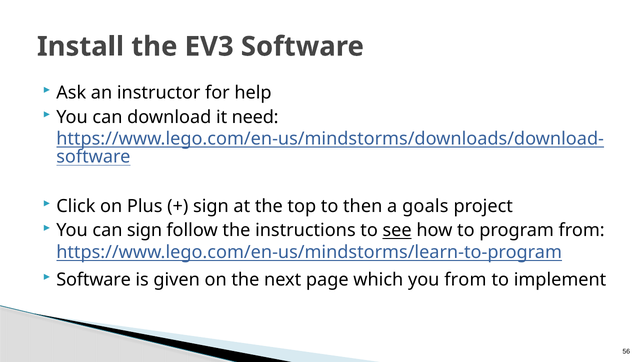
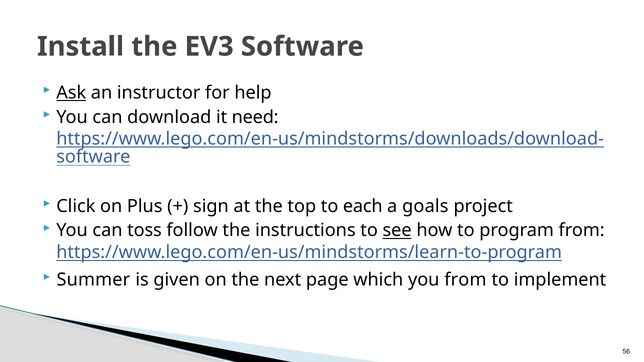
Ask underline: none -> present (71, 93)
then: then -> each (363, 206)
can sign: sign -> toss (145, 231)
Software: Software -> Summer (93, 280)
